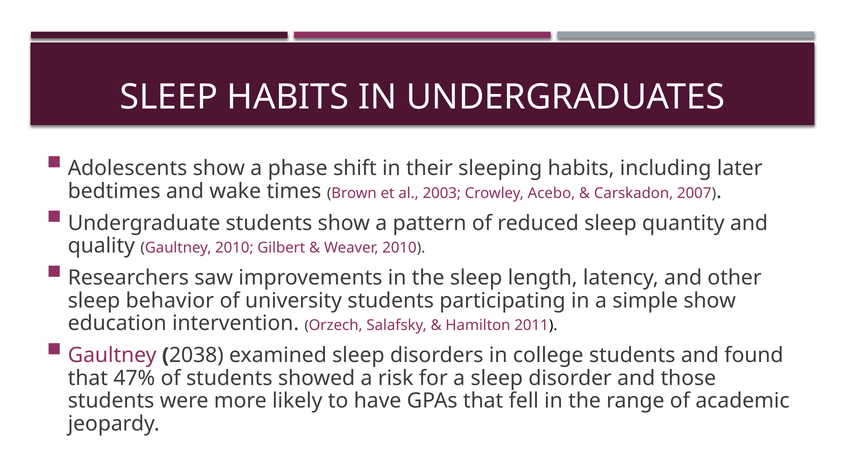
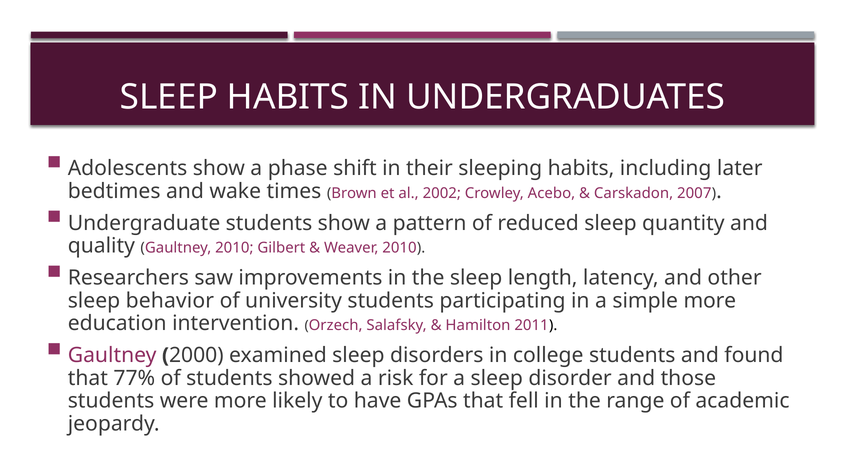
2003: 2003 -> 2002 (442, 193)
simple show: show -> more (710, 301)
2038: 2038 -> 2000 (196, 356)
47%: 47% -> 77% (134, 378)
